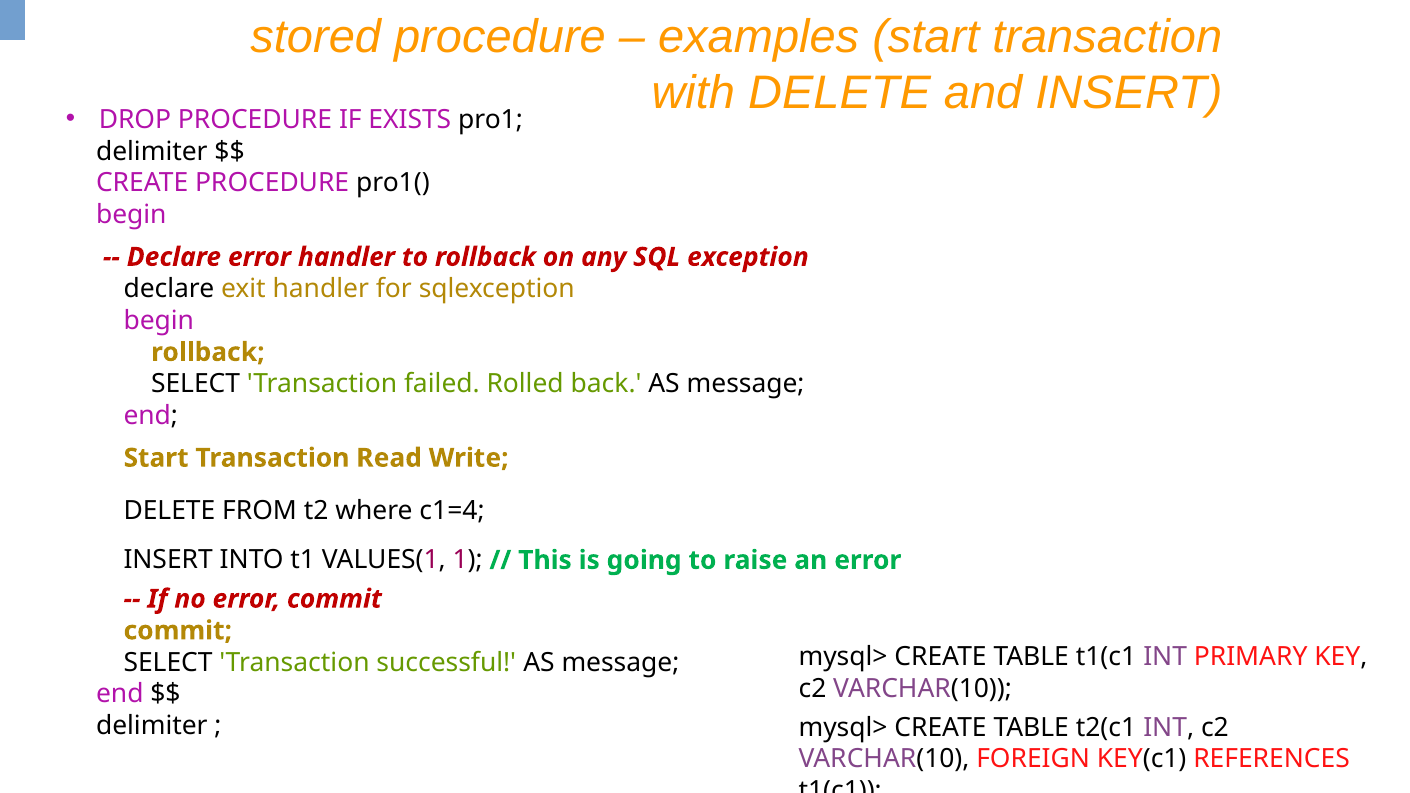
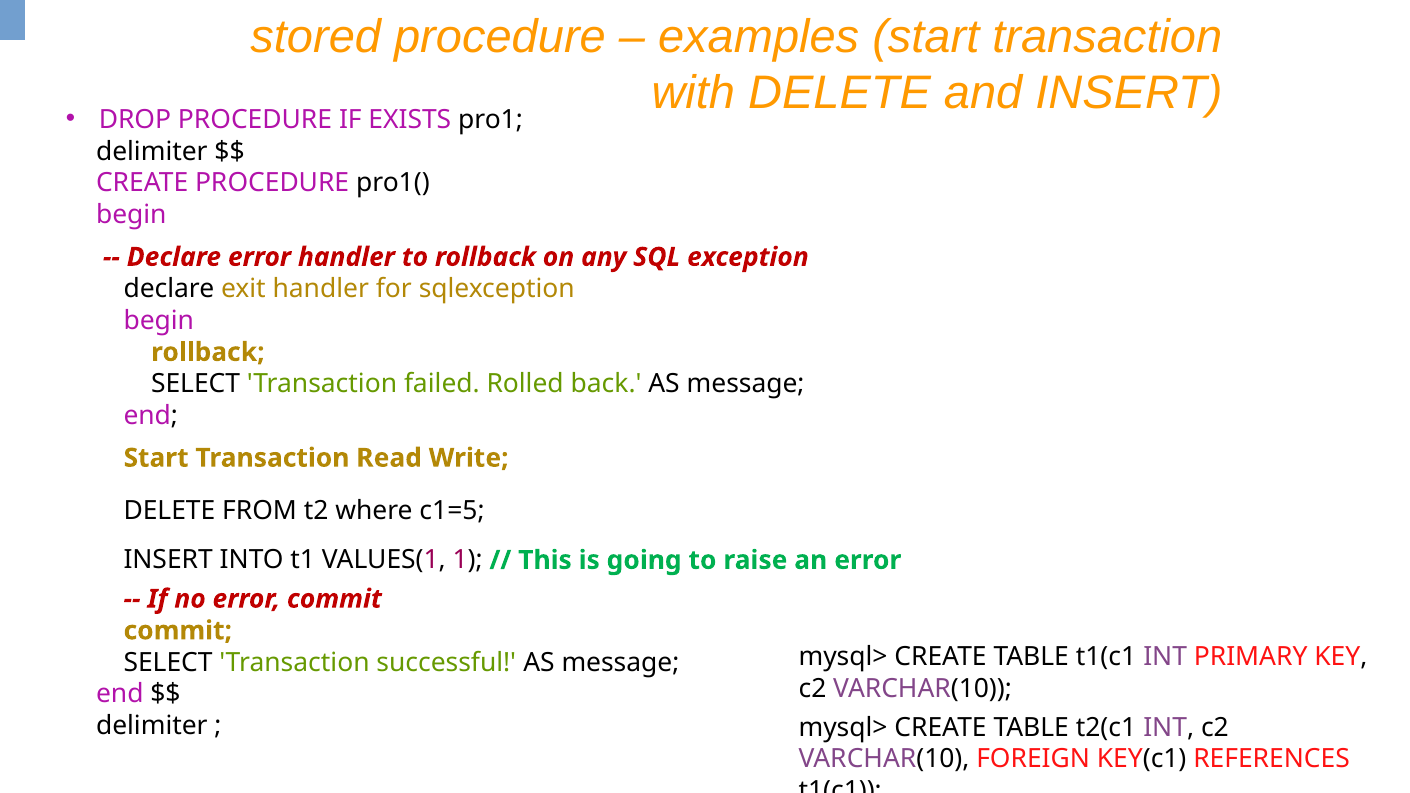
c1=4: c1=4 -> c1=5 (452, 511)
